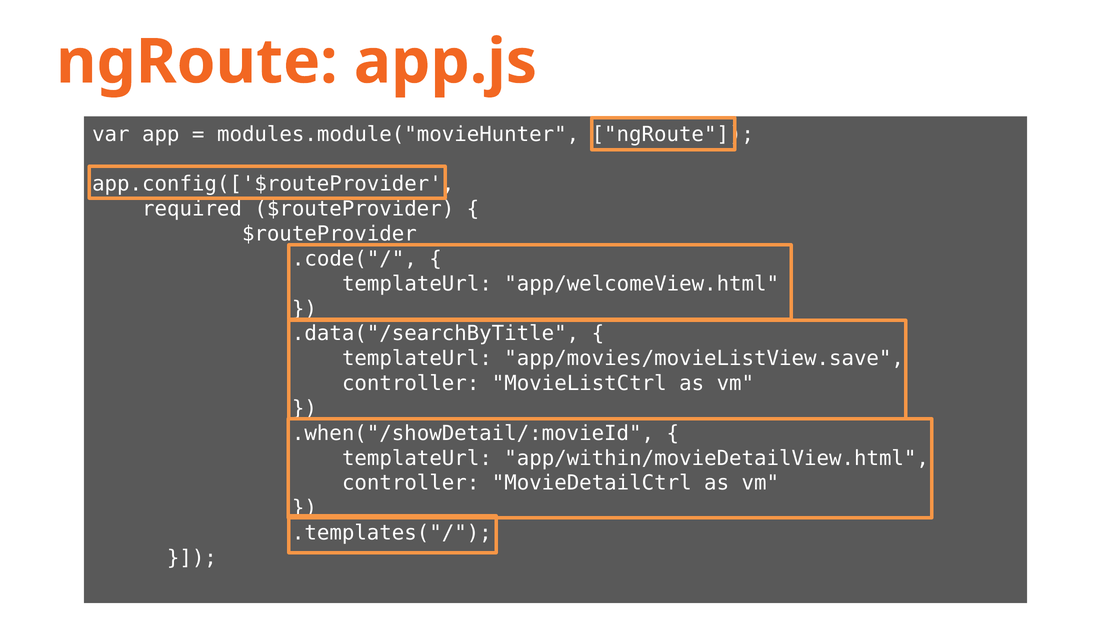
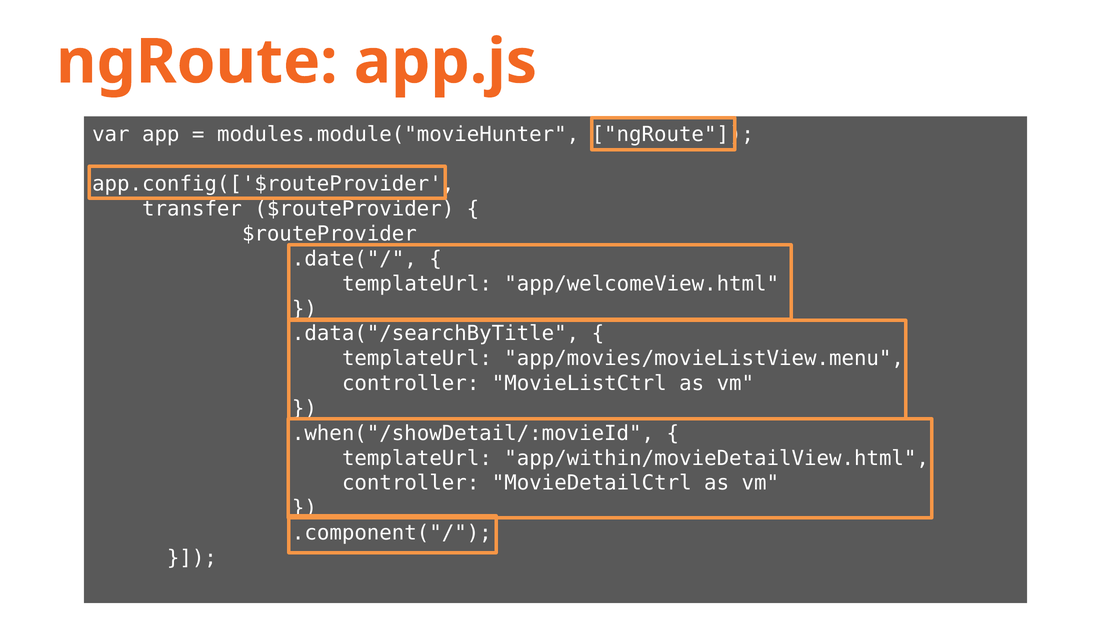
required: required -> transfer (192, 209)
.code("/: .code("/ -> .date("/ (354, 259)
app/movies/movieListView.save: app/movies/movieListView.save -> app/movies/movieListView.menu (704, 358)
.templates("/: .templates("/ -> .component("/ (392, 533)
